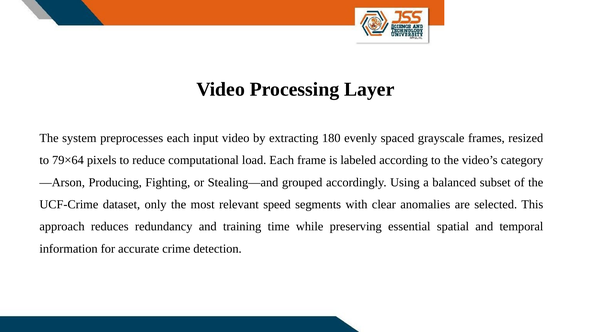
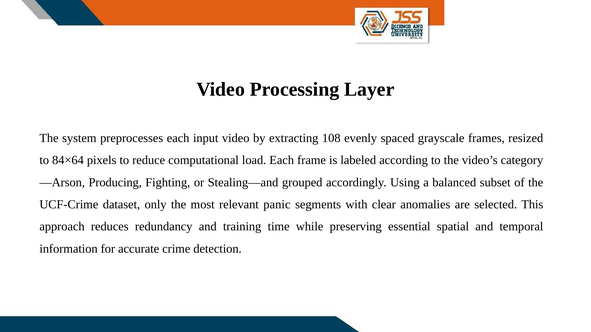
180: 180 -> 108 (331, 138)
79×64: 79×64 -> 84×64 (68, 160)
speed: speed -> panic (277, 205)
